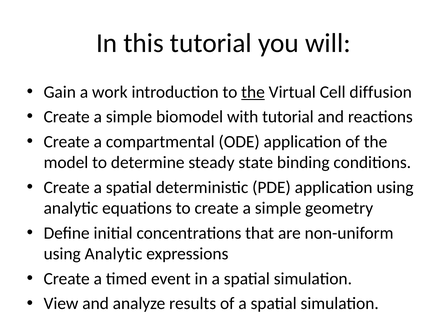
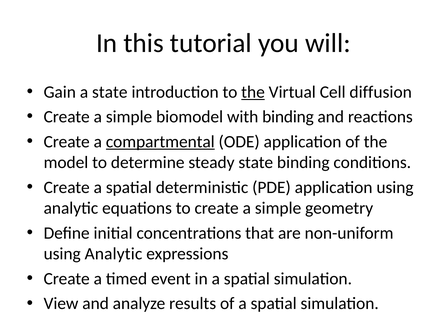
a work: work -> state (110, 92)
with tutorial: tutorial -> binding (288, 117)
compartmental underline: none -> present (160, 142)
